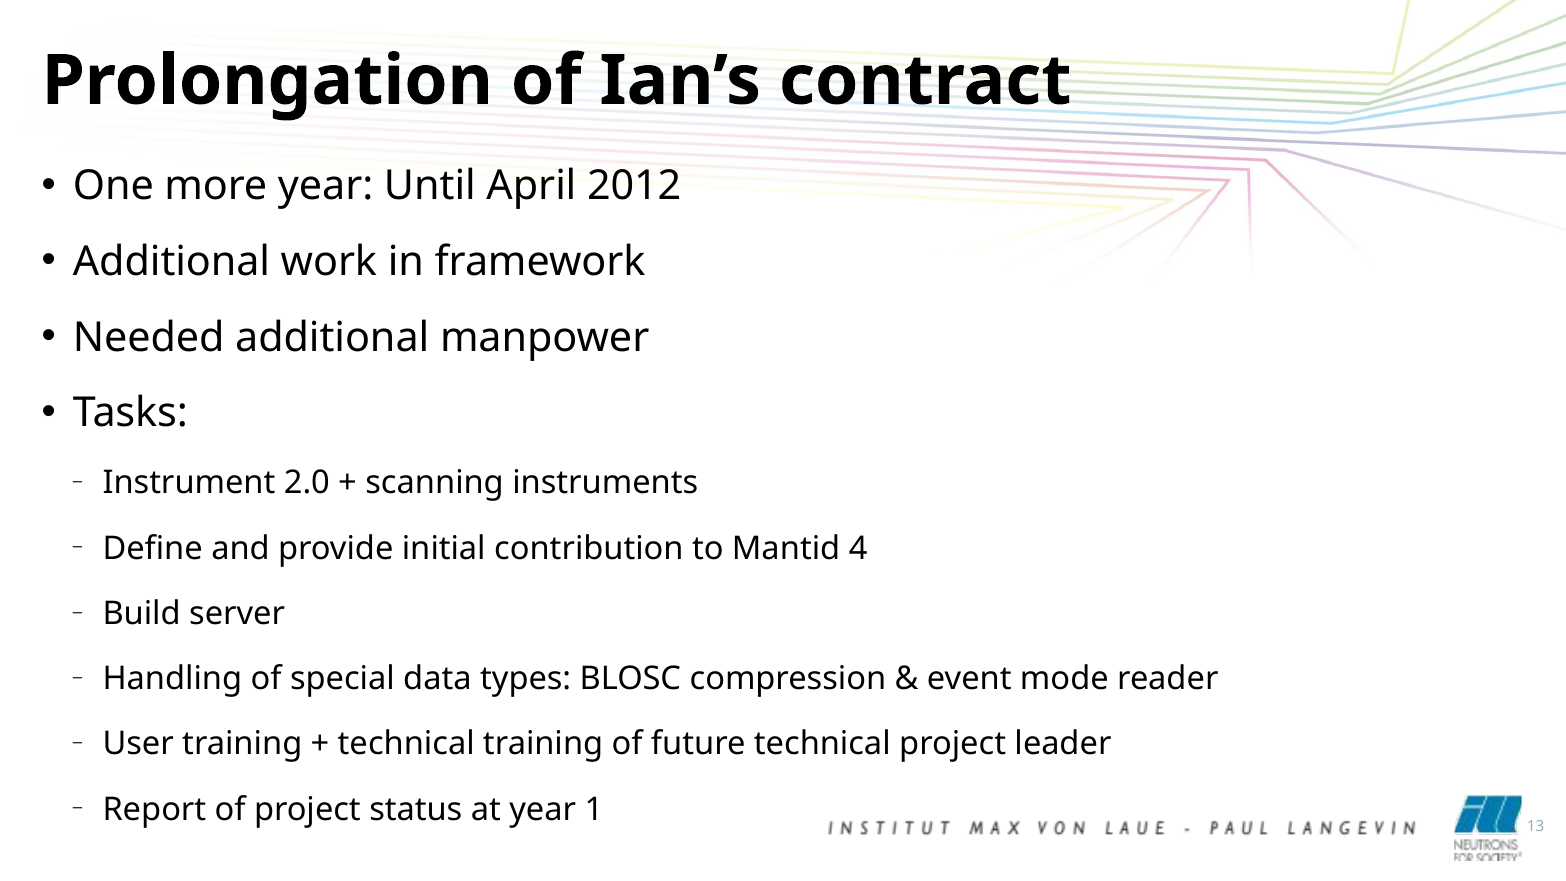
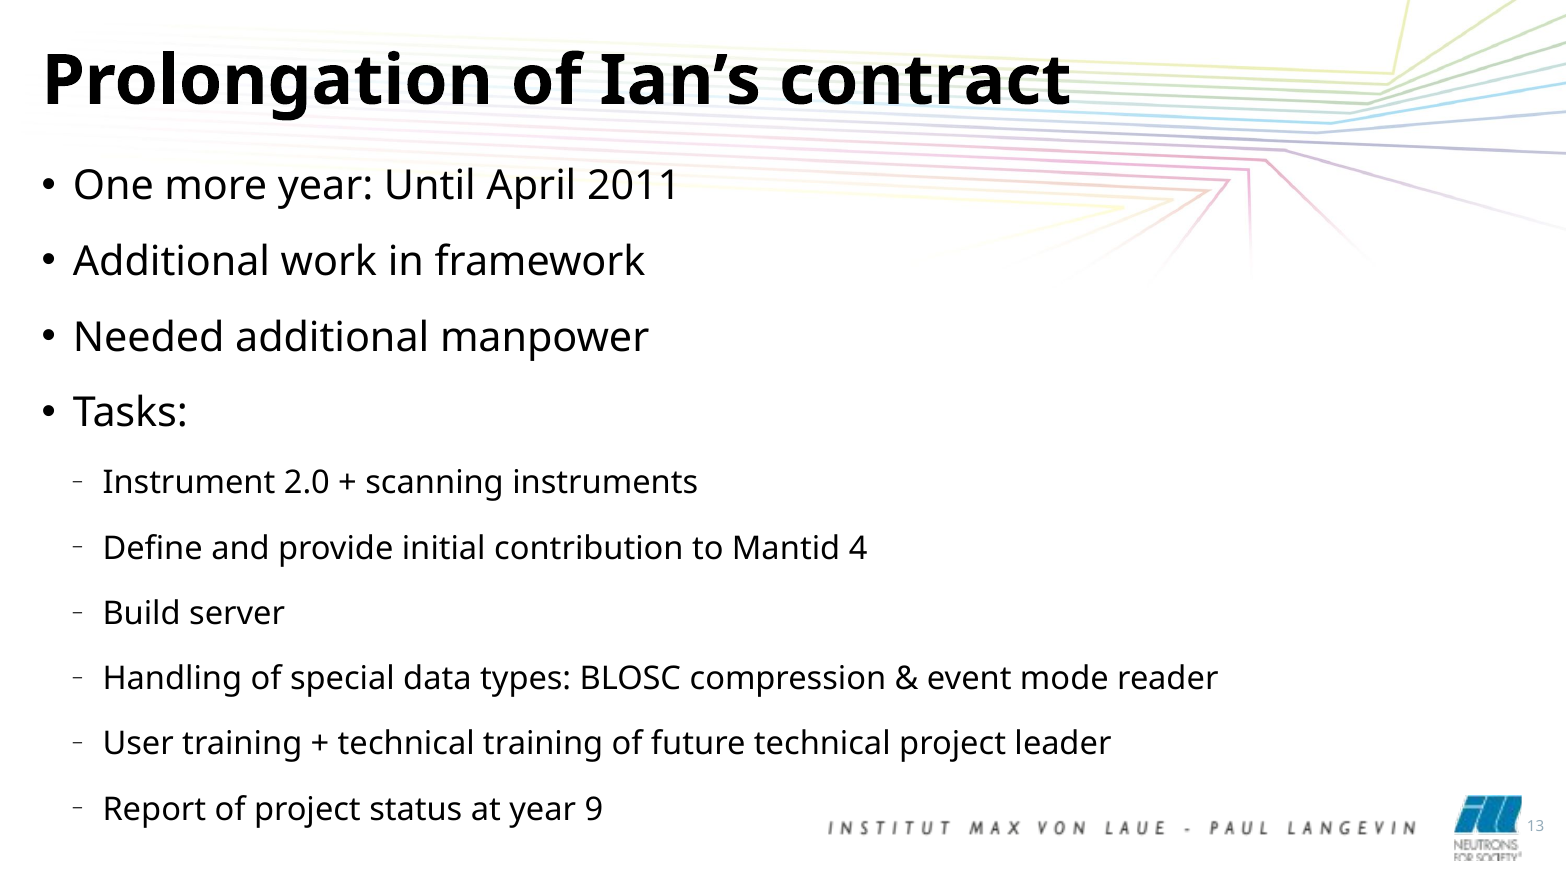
2012: 2012 -> 2011 (634, 186)
1: 1 -> 9 (594, 809)
